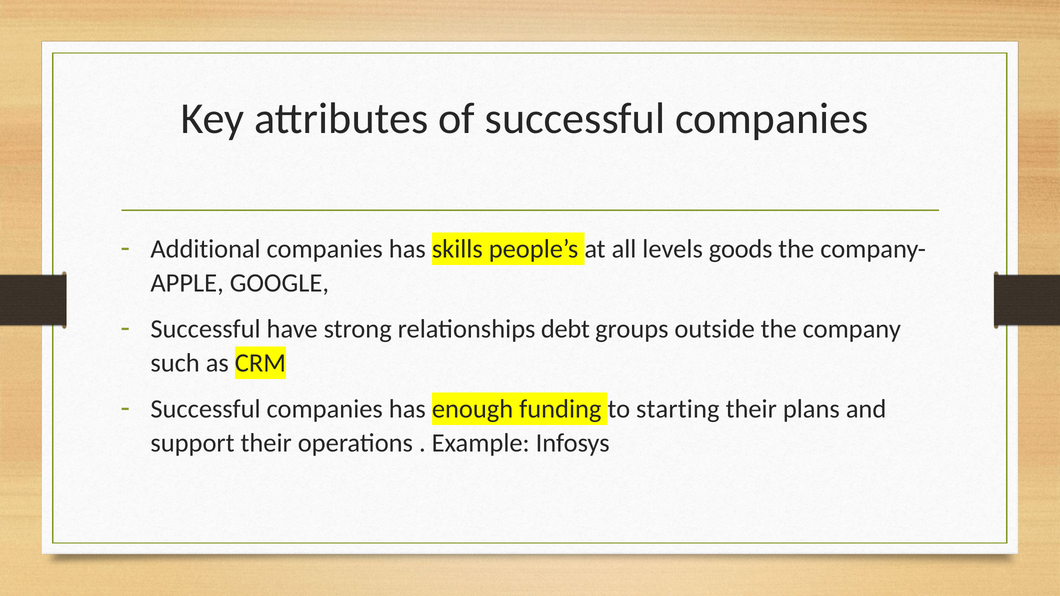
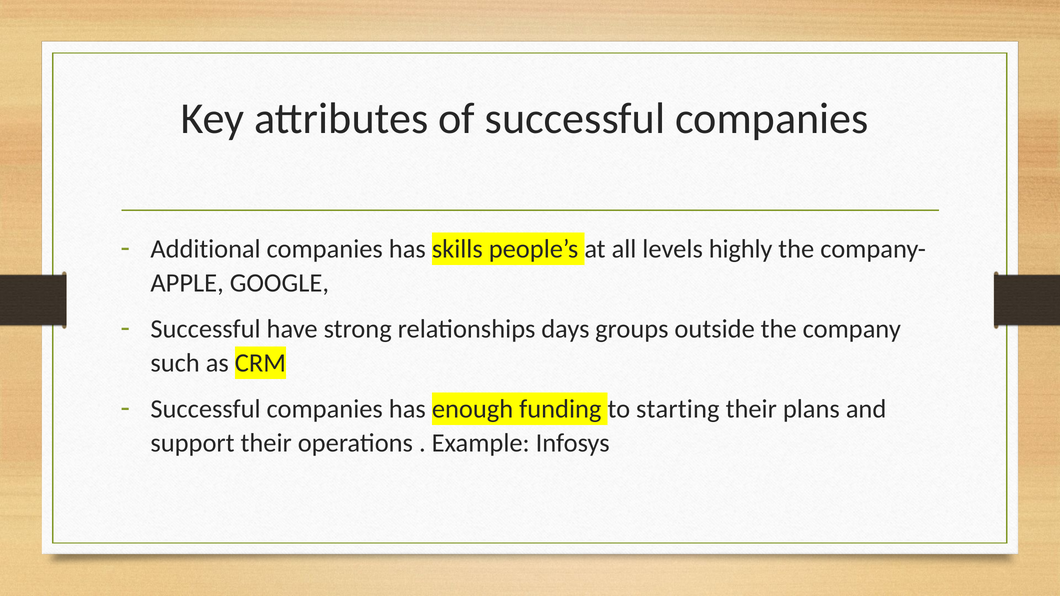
goods: goods -> highly (741, 249)
debt: debt -> days (565, 329)
